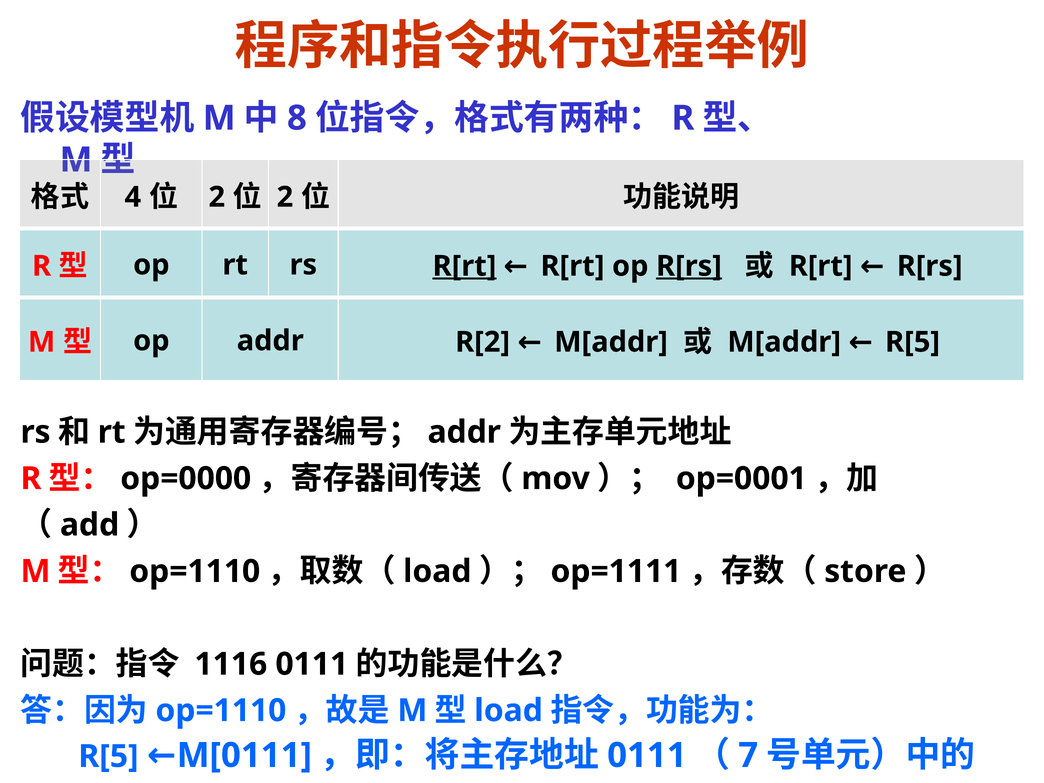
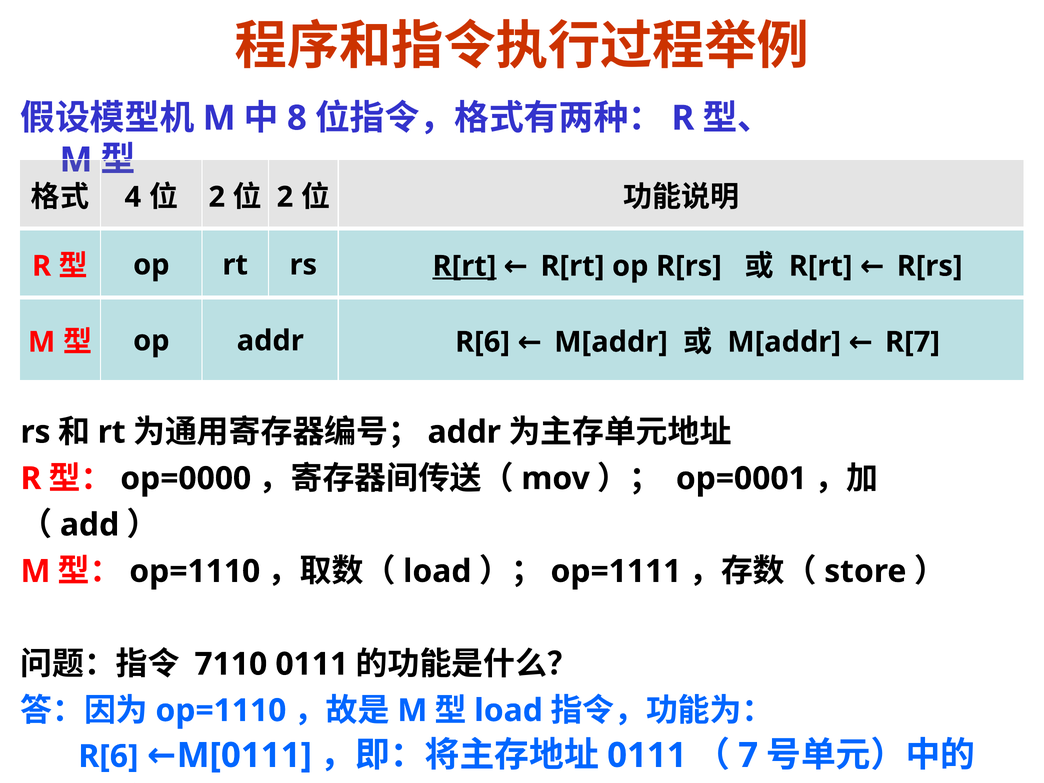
R[rs underline: present -> none (689, 266)
M[addr R[5: R[5 -> R[7 (913, 342)
addr R[2: R[2 -> R[6 (483, 342)
1116: 1116 -> 7110 (231, 664)
R[5: R[5 -> R[6 (108, 756)
